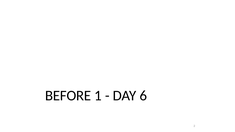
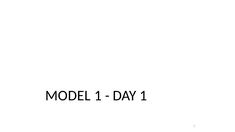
BEFORE: BEFORE -> MODEL (68, 96)
DAY 6: 6 -> 1 (143, 96)
